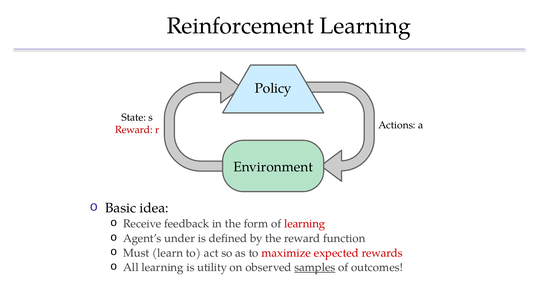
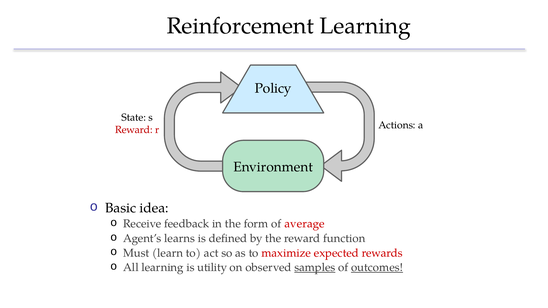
of learning: learning -> average (305, 224)
under: under -> learns (180, 238)
outcomes underline: none -> present (377, 268)
